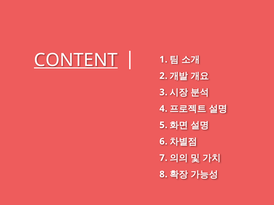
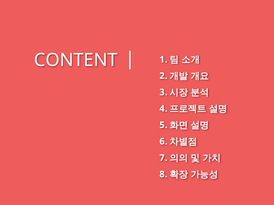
CONTENT underline: present -> none (76, 60)
